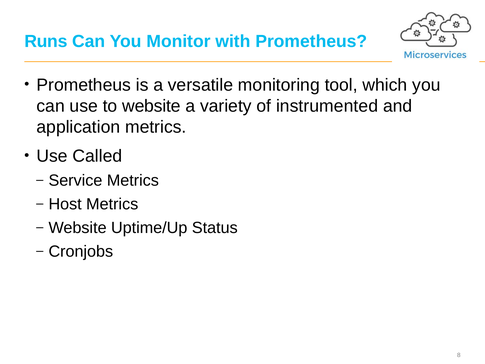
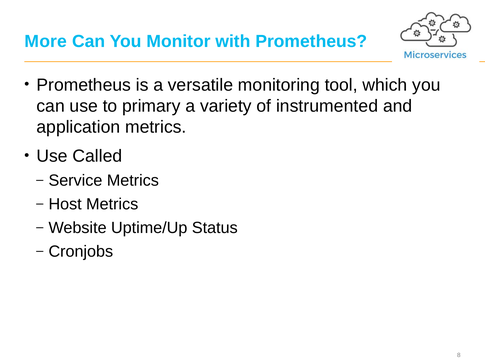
Runs: Runs -> More (46, 41)
to website: website -> primary (151, 106)
